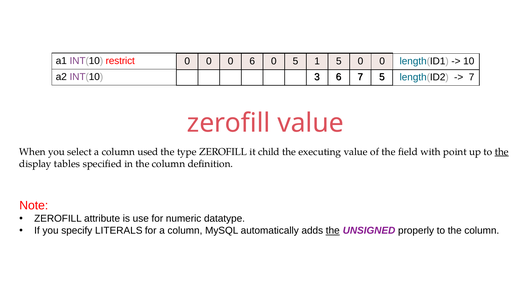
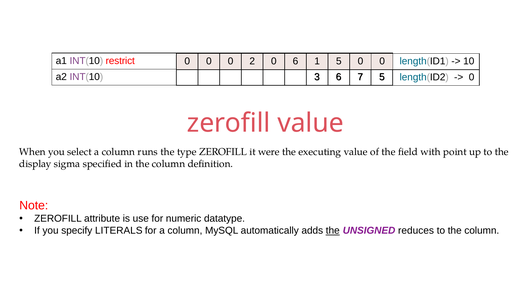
0 6: 6 -> 2 (252, 61)
0 5: 5 -> 6 (295, 61)
7: 7 -> 0 (472, 77)
used: used -> runs (148, 152)
child: child -> were (269, 152)
the underline: present -> none (502, 152)
tables: tables -> sigma (67, 164)
properly: properly -> reduces (416, 230)
